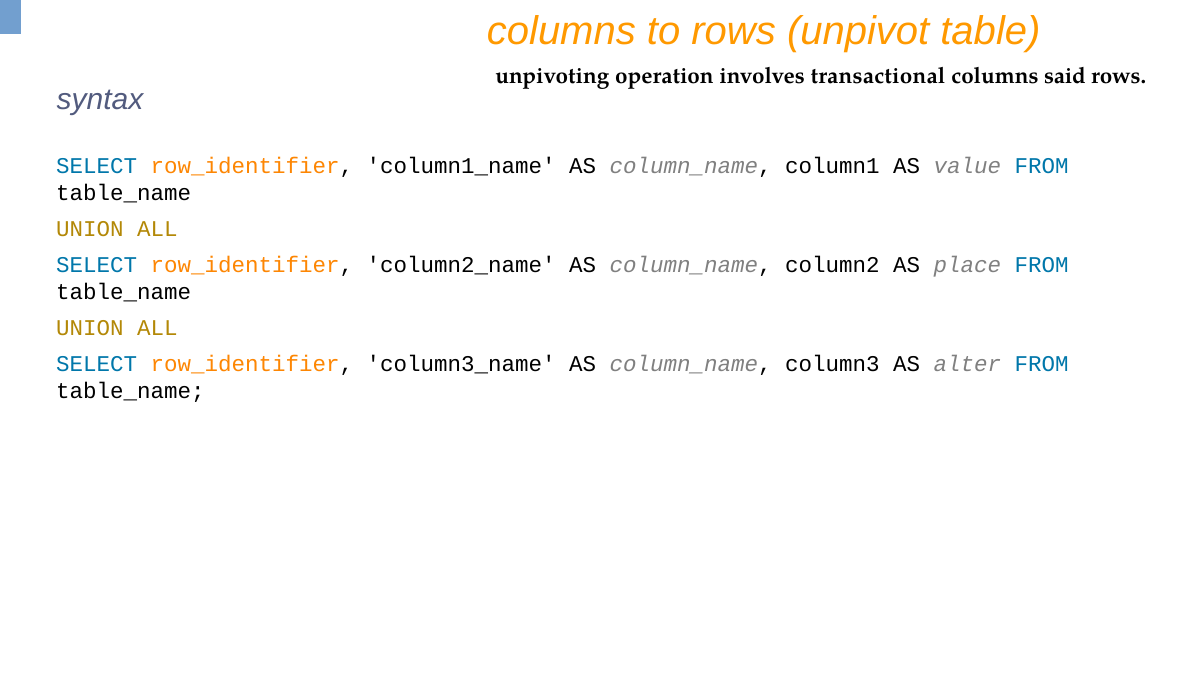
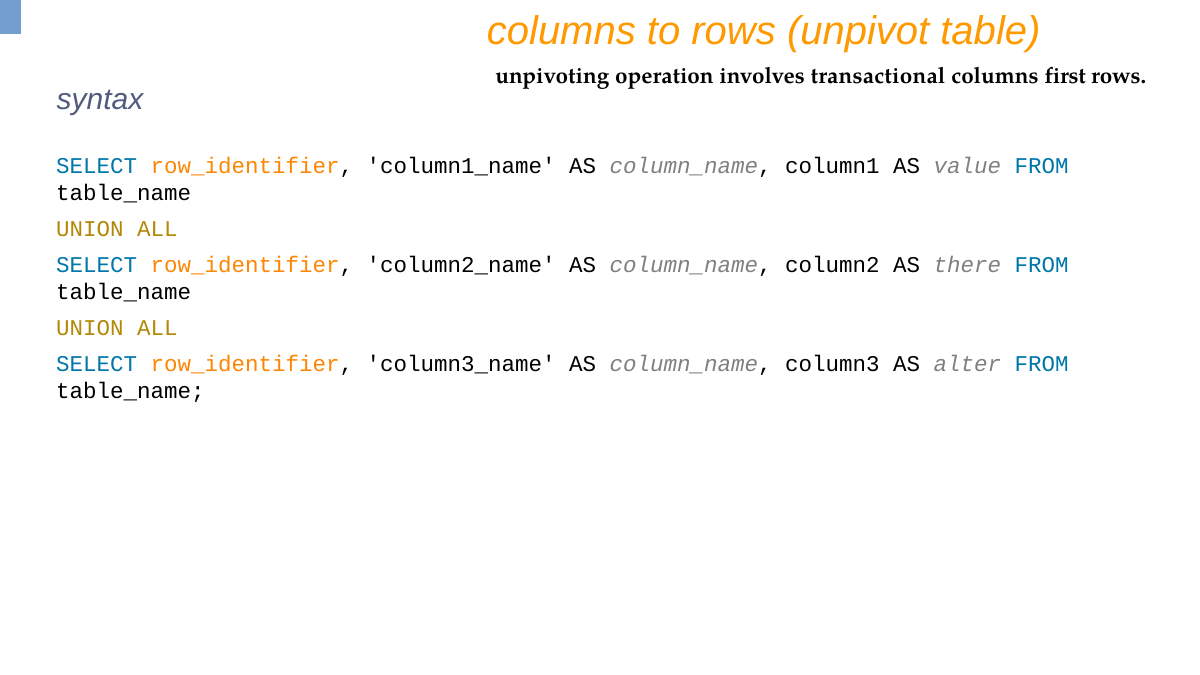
said: said -> first (1065, 77)
place: place -> there (967, 265)
